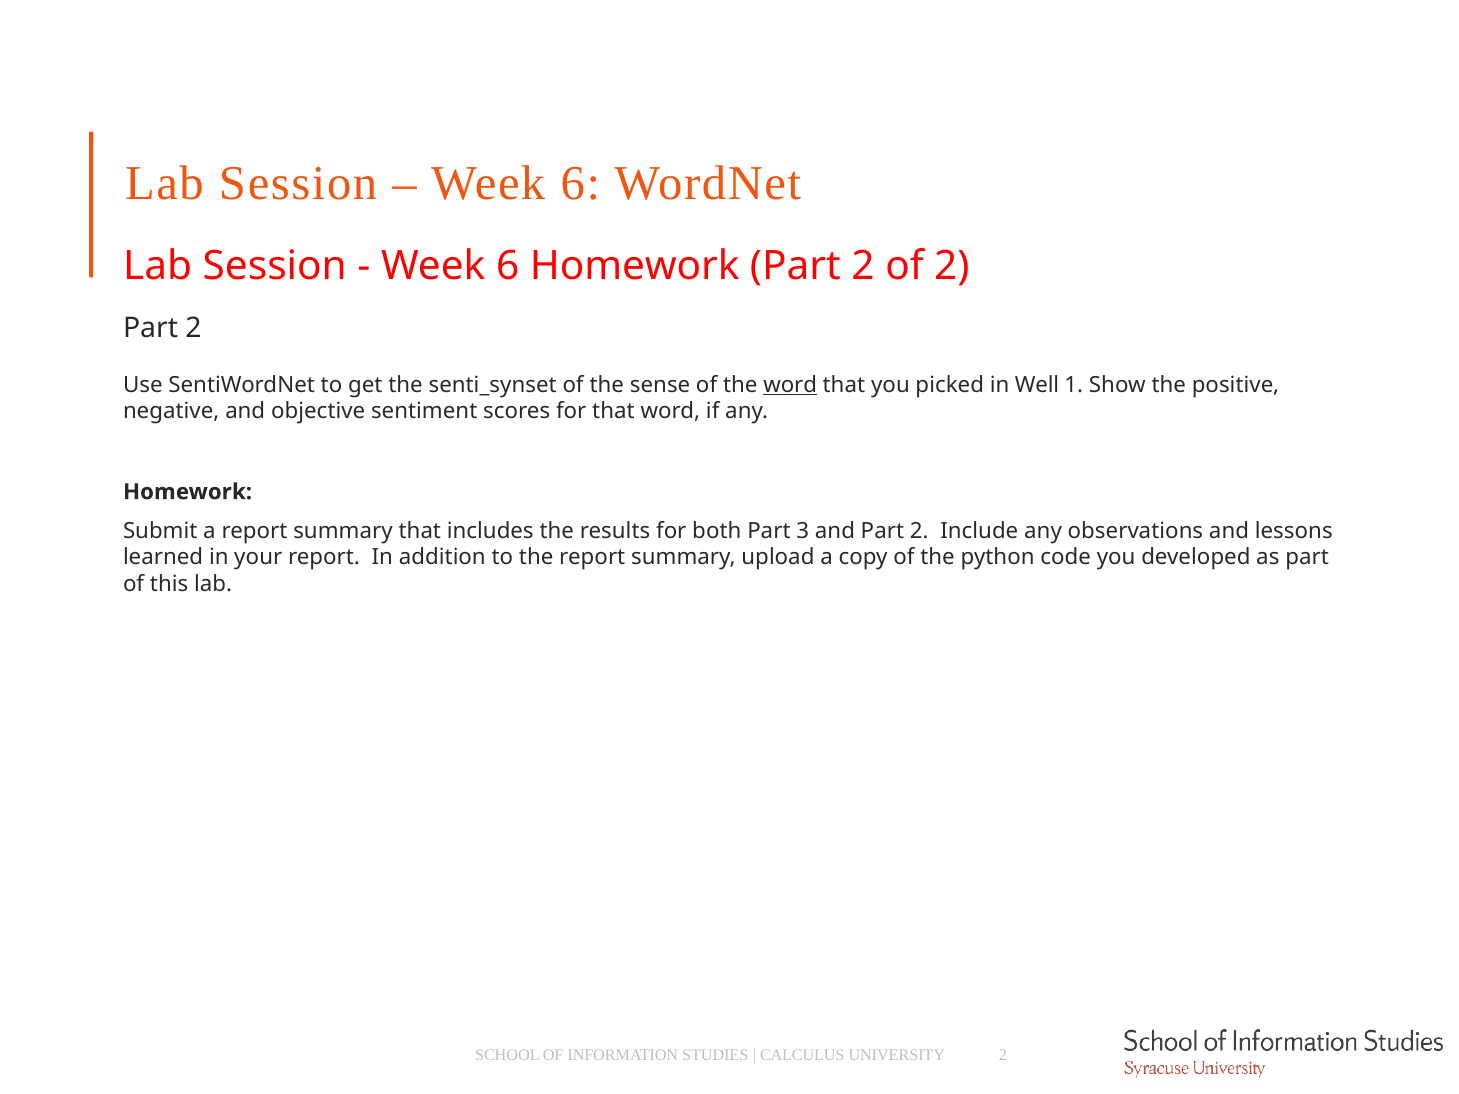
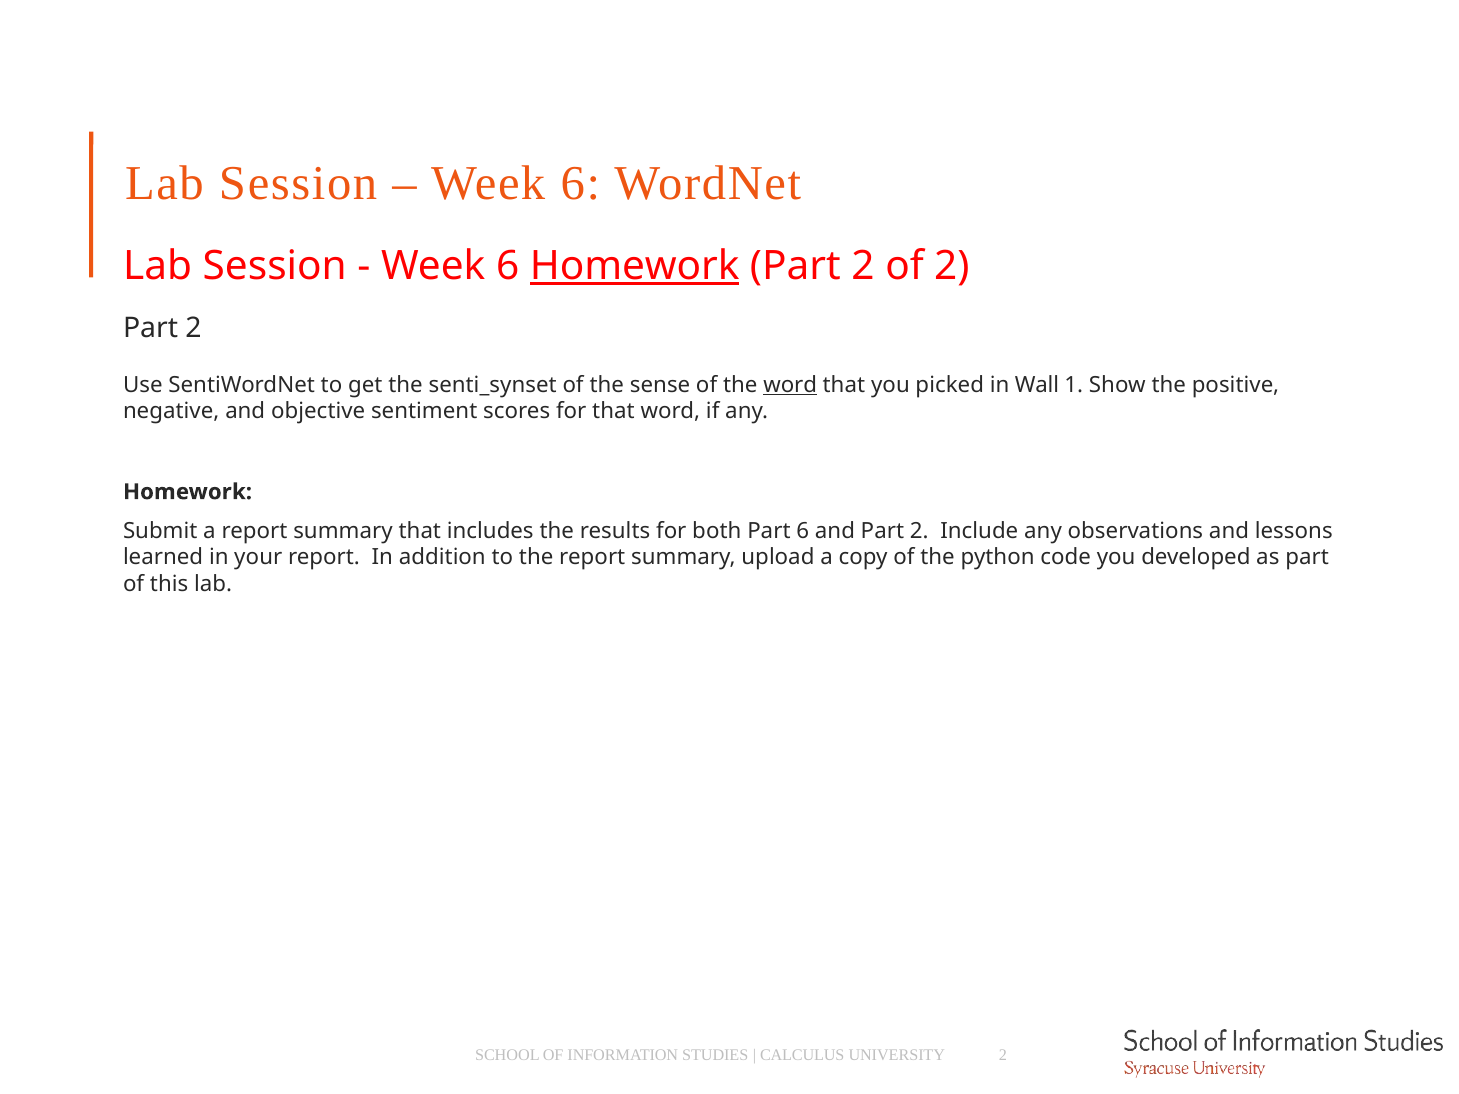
Homework underline: none -> present (635, 266)
Well: Well -> Wall (1037, 385)
Part 3: 3 -> 6 (803, 531)
